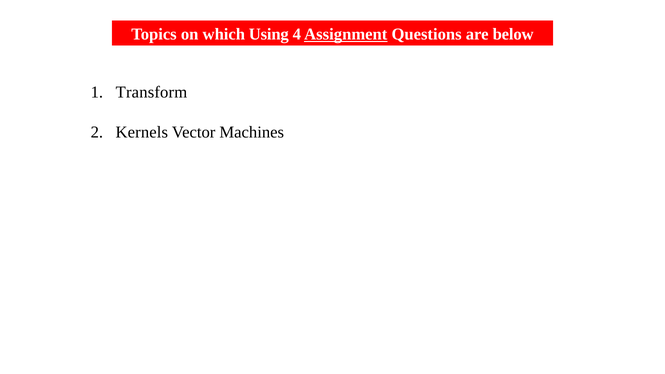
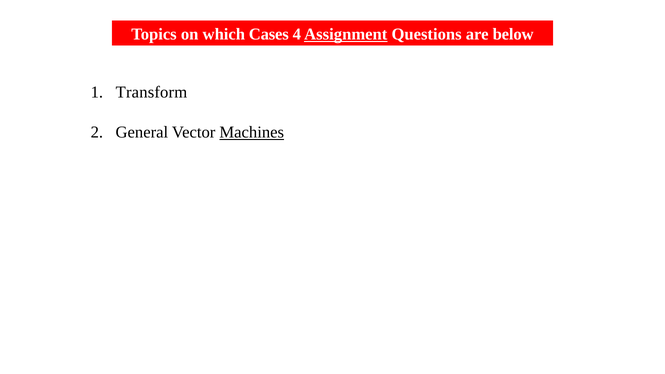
Using: Using -> Cases (269, 34)
Kernels: Kernels -> General (142, 132)
Machines underline: none -> present (252, 132)
